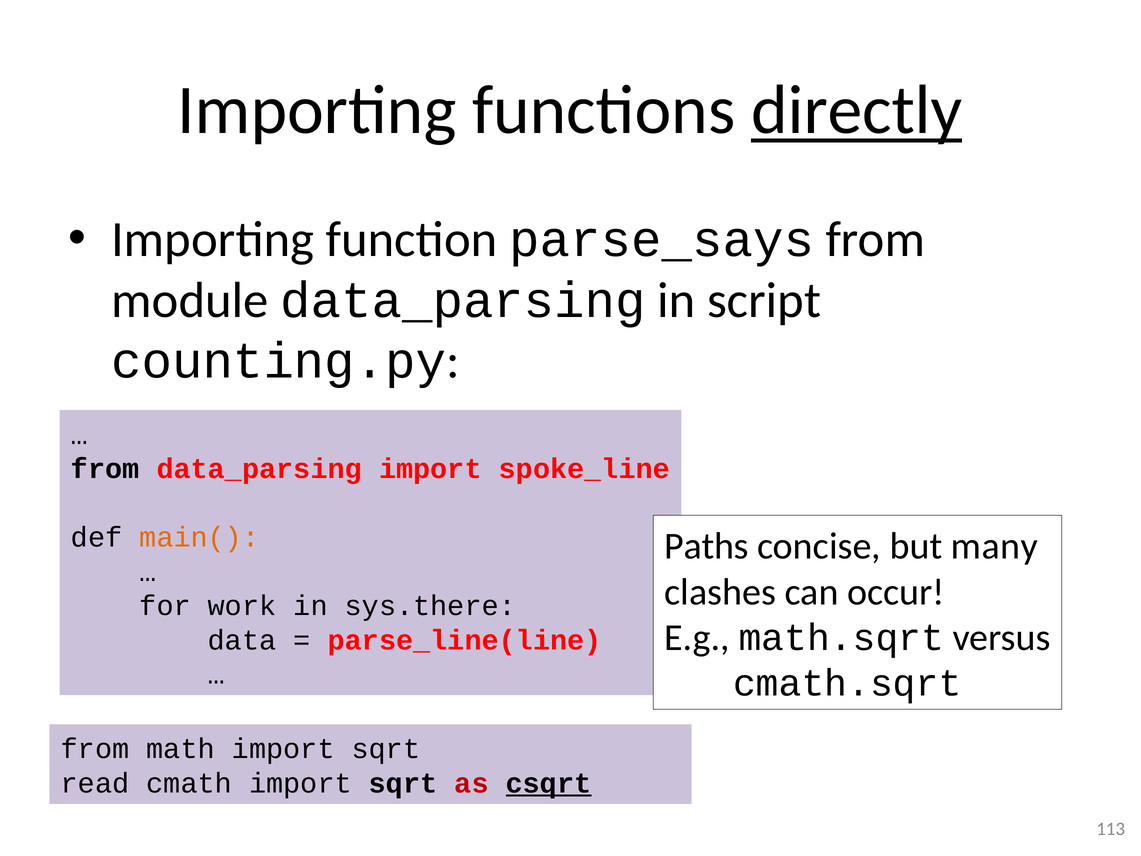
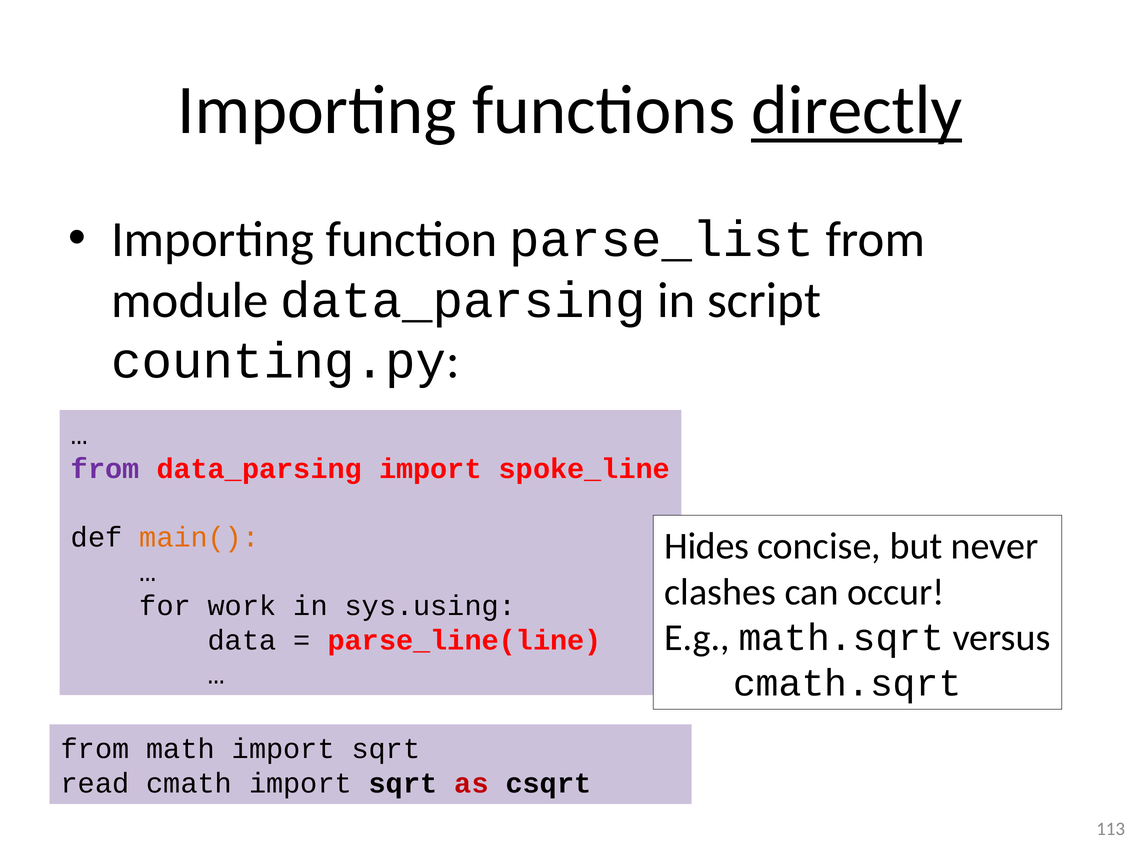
parse_says: parse_says -> parse_list (662, 239)
from colour: black -> purple (105, 469)
Paths: Paths -> Hides (707, 546)
many: many -> never (995, 546)
sys.there: sys.there -> sys.using (430, 606)
csqrt underline: present -> none (549, 783)
